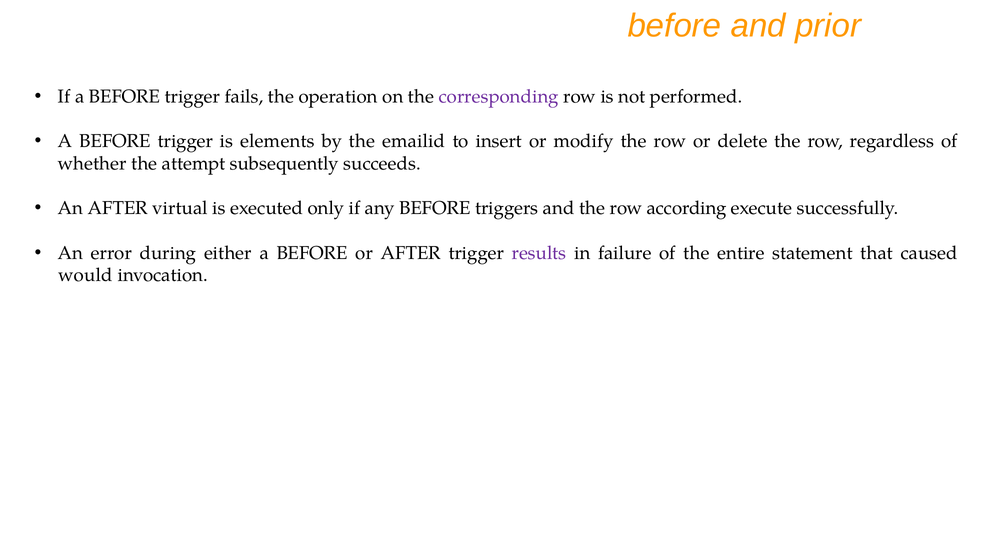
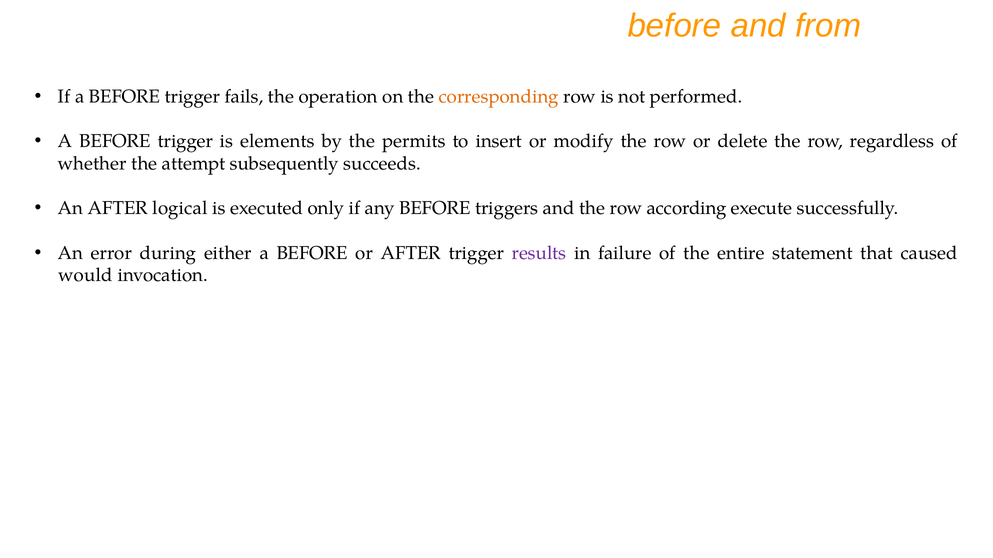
prior: prior -> from (828, 26)
corresponding colour: purple -> orange (499, 97)
emailid: emailid -> permits (414, 141)
virtual: virtual -> logical (180, 209)
